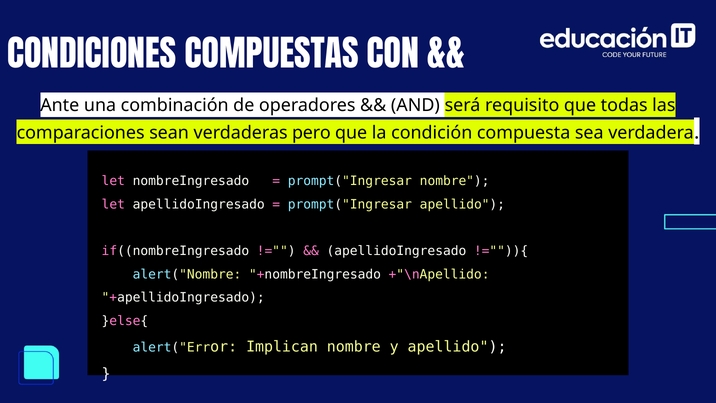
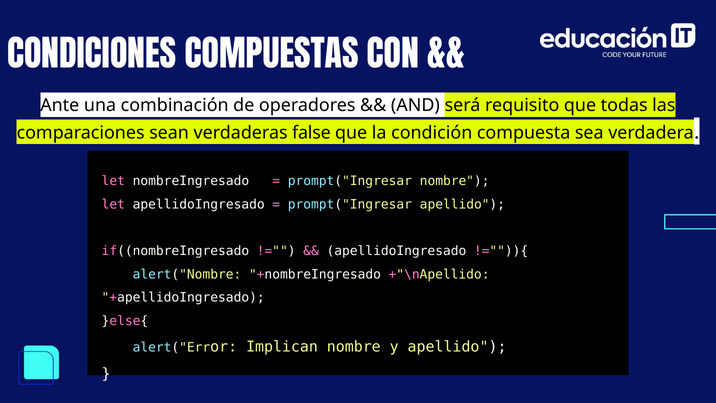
pero: pero -> false (311, 133)
